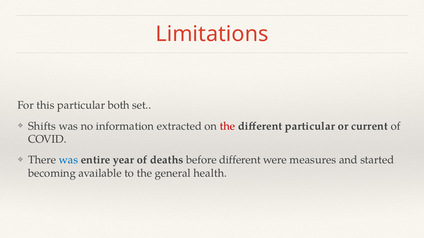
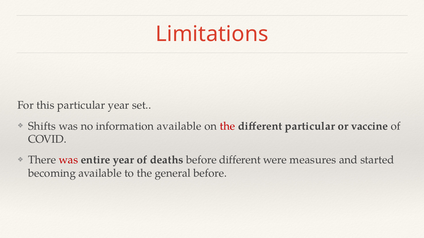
particular both: both -> year (119, 106)
information extracted: extracted -> available (179, 126)
current: current -> vaccine (370, 126)
was colour: blue -> red (68, 160)
general health: health -> before (210, 174)
